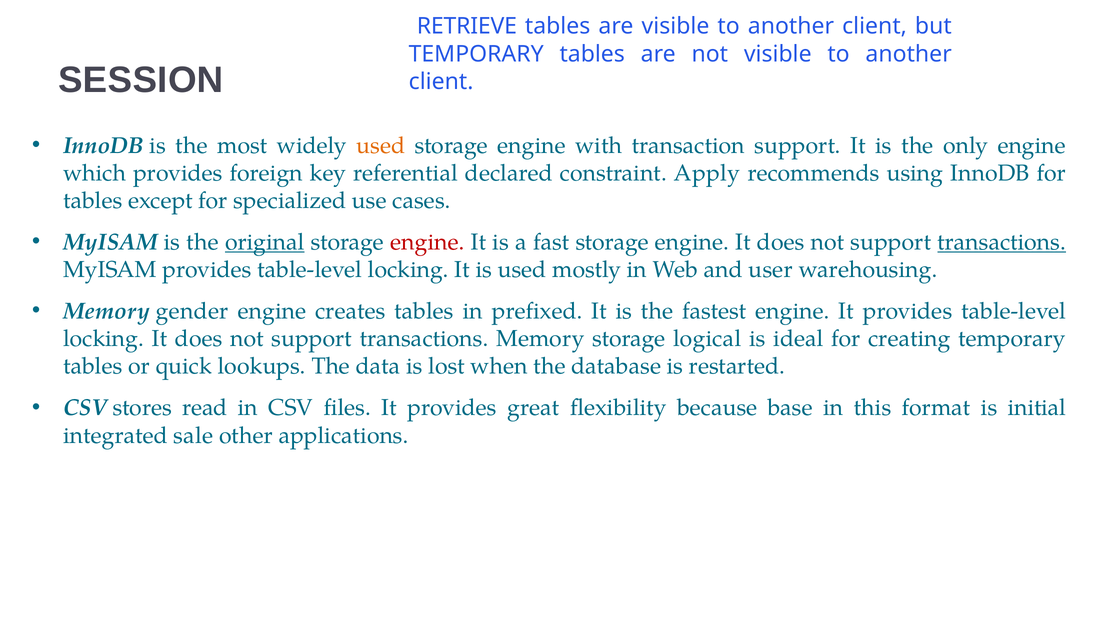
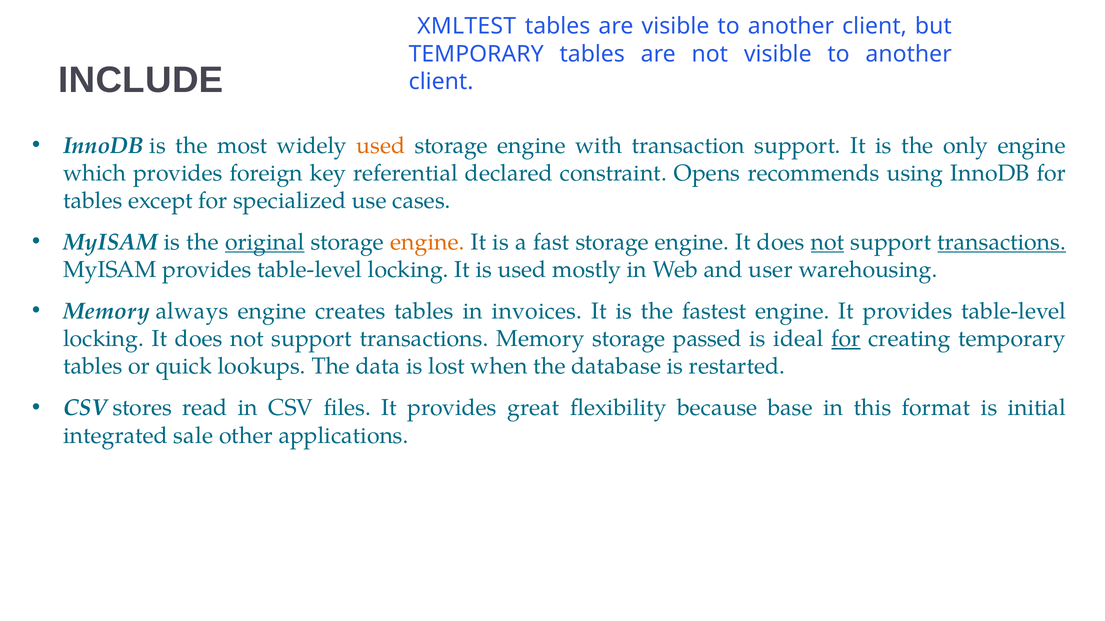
RETRIEVE: RETRIEVE -> XMLTEST (467, 26)
SESSION: SESSION -> INCLUDE (141, 80)
Apply: Apply -> Opens (707, 173)
engine colour: red -> orange (427, 242)
not underline: none -> present (827, 242)
gender: gender -> always (192, 311)
prefixed: prefixed -> invoices (537, 311)
logical: logical -> passed (707, 339)
for underline: none -> present (846, 339)
